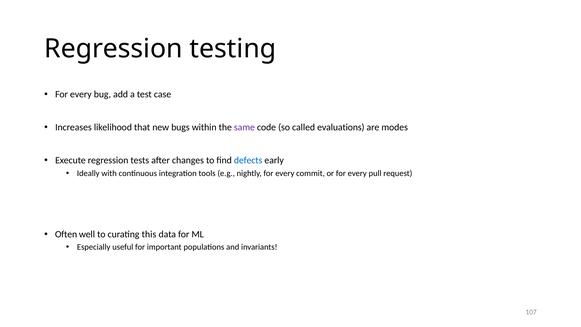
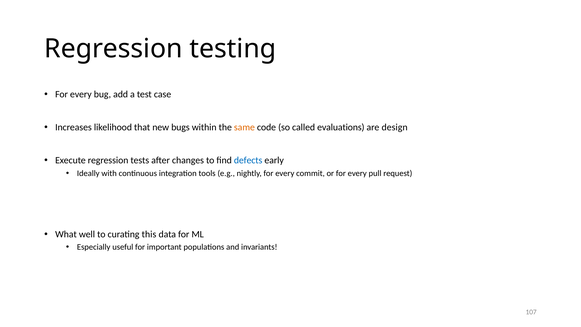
same colour: purple -> orange (244, 127)
modes: modes -> design (395, 127)
Often: Often -> What (66, 234)
